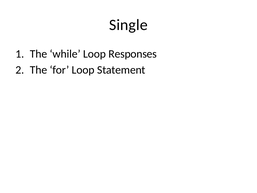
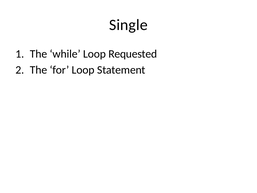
Responses: Responses -> Requested (133, 54)
